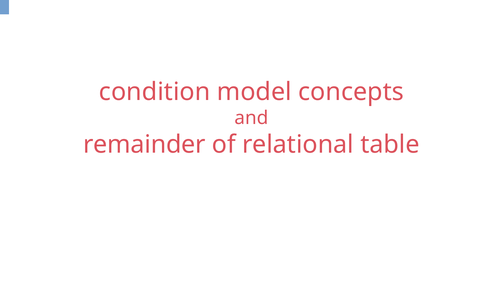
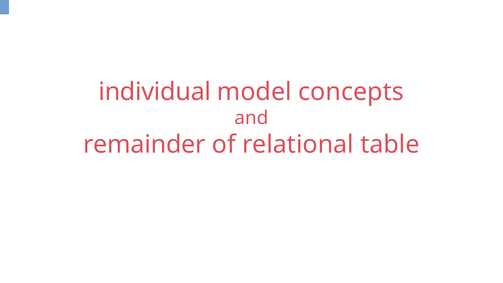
condition: condition -> individual (155, 92)
